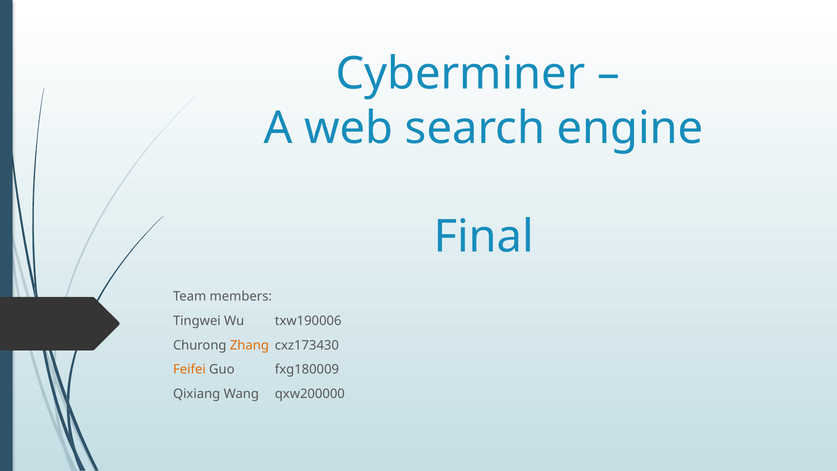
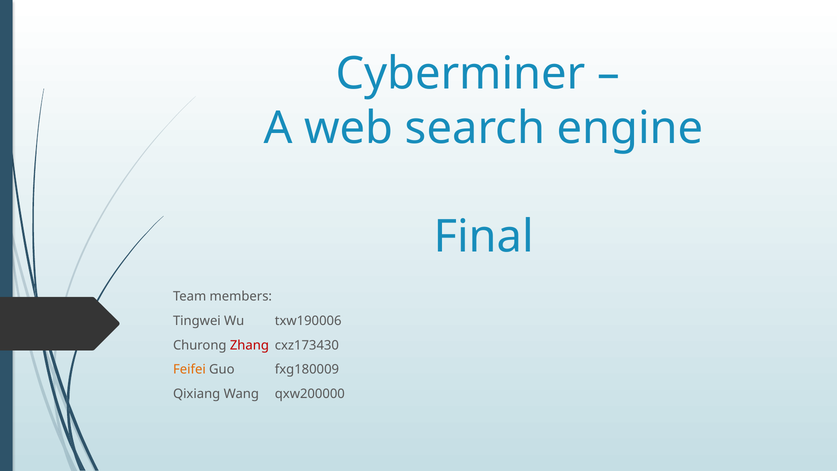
Zhang colour: orange -> red (249, 345)
